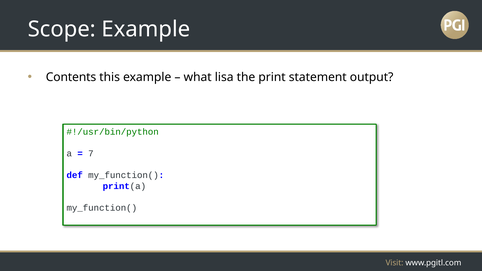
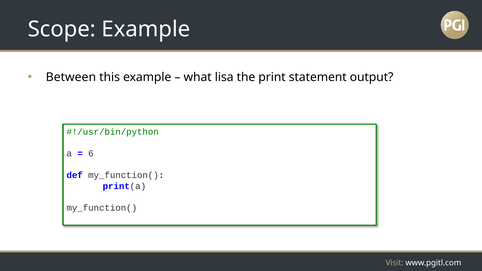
Contents: Contents -> Between (71, 77)
7: 7 -> 6 (91, 154)
